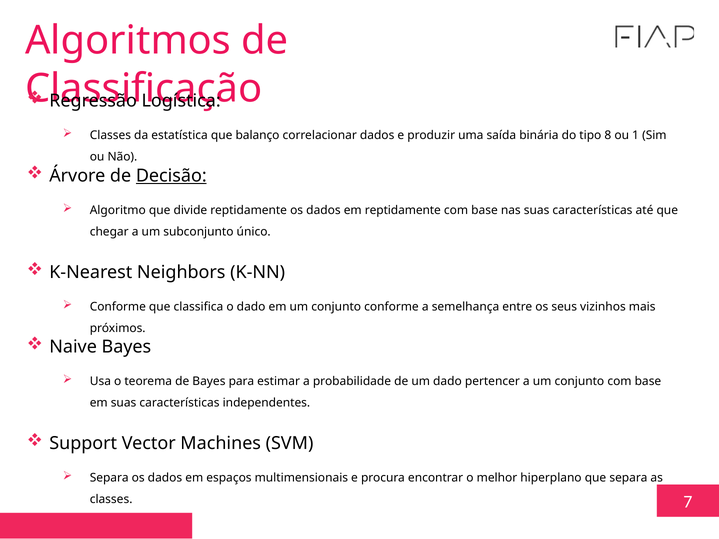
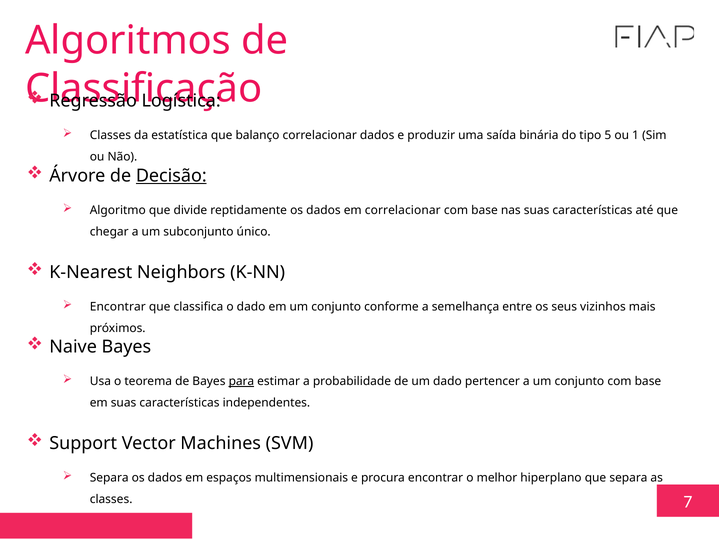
8: 8 -> 5 (608, 136)
em reptidamente: reptidamente -> correlacionar (403, 210)
Conforme: Conforme -> Encontrar (118, 307)
para underline: none -> present (241, 382)
